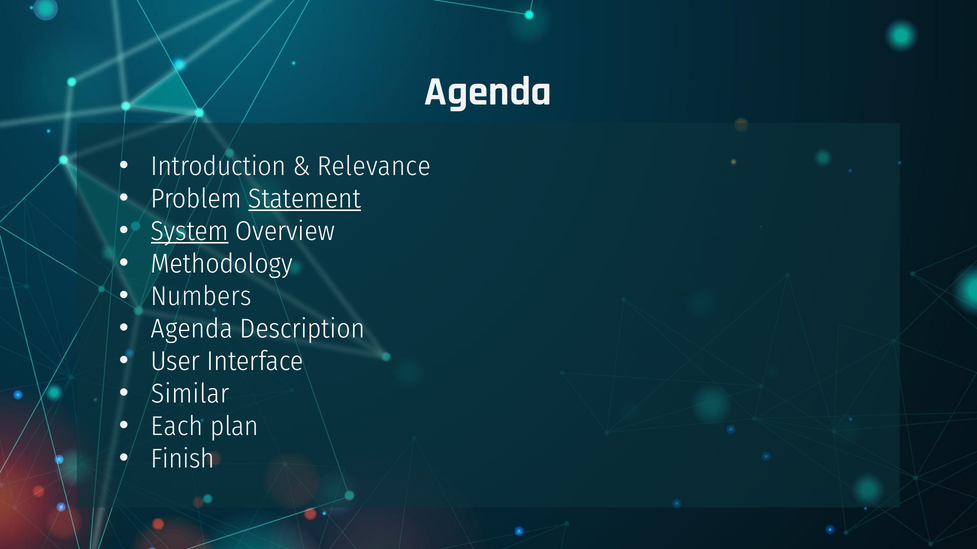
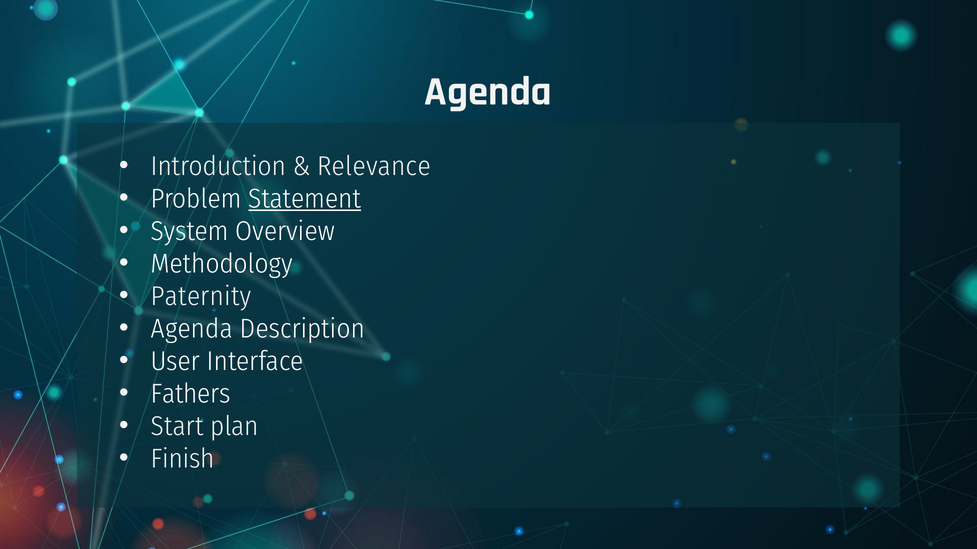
System underline: present -> none (190, 231)
Numbers: Numbers -> Paternity (201, 297)
Similar: Similar -> Fathers (191, 394)
Each: Each -> Start (177, 427)
